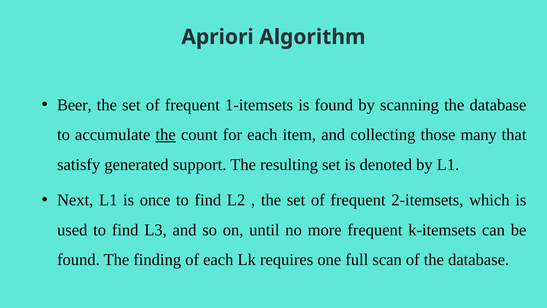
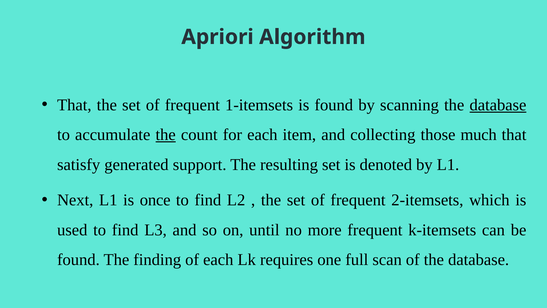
Beer: Beer -> That (74, 105)
database underline: none -> present (498, 105)
many: many -> much (479, 135)
